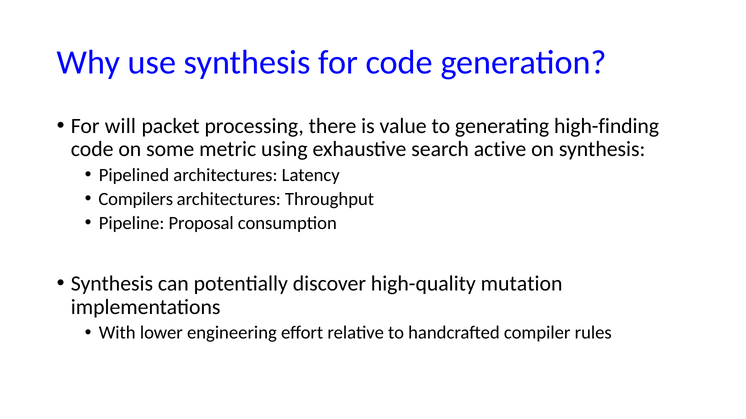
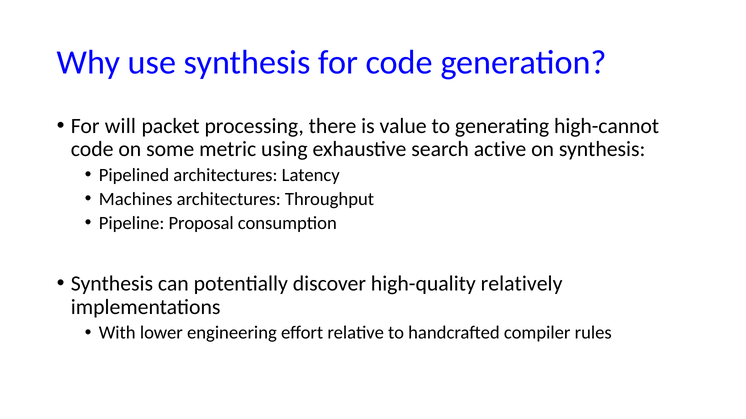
high-finding: high-finding -> high-cannot (607, 126)
Compilers: Compilers -> Machines (136, 199)
mutation: mutation -> relatively (522, 284)
